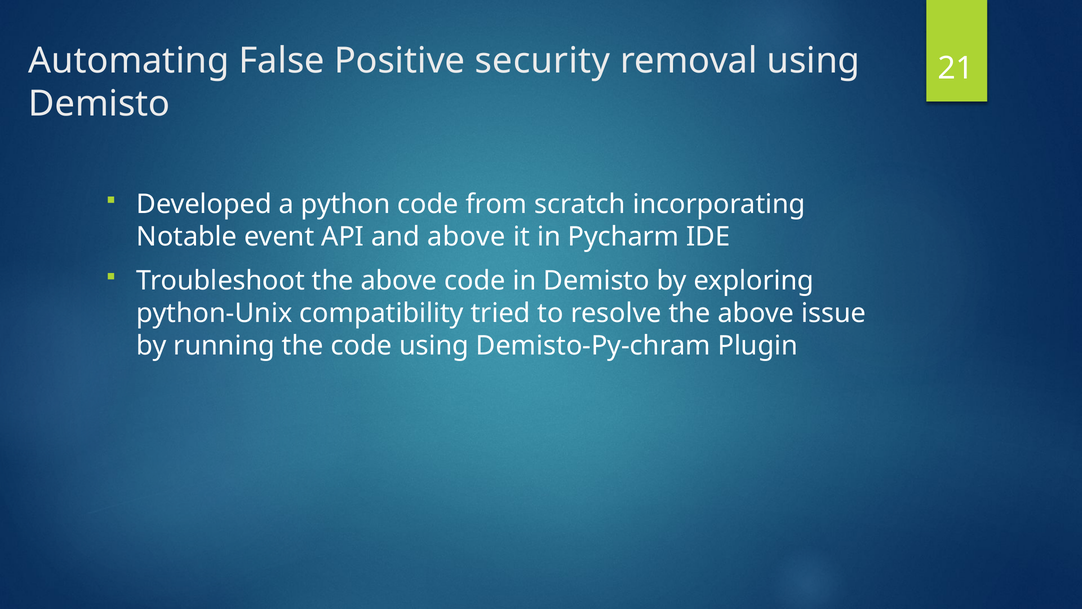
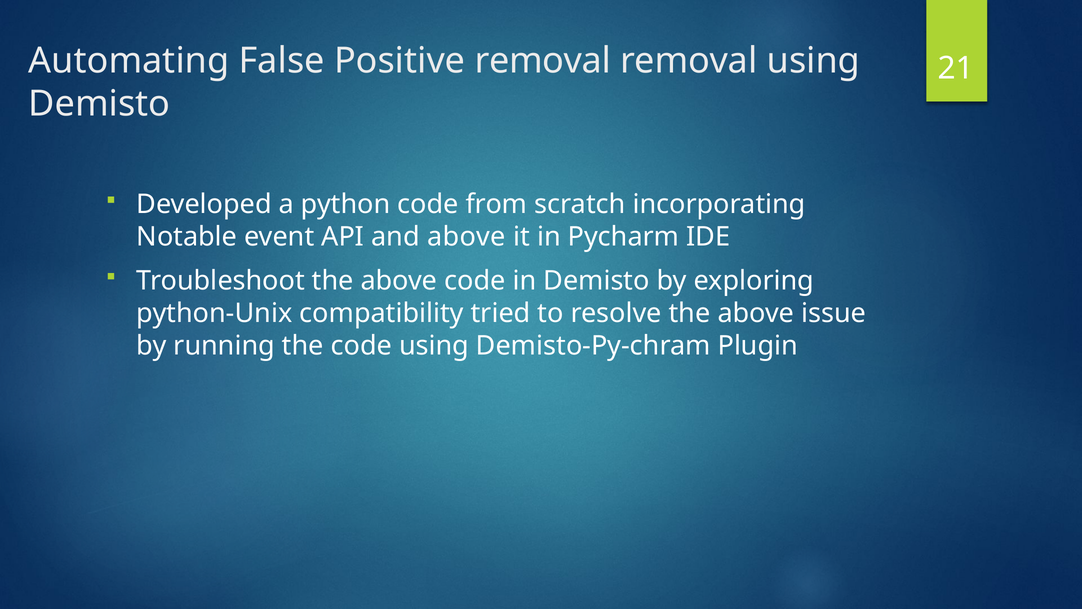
Positive security: security -> removal (543, 61)
